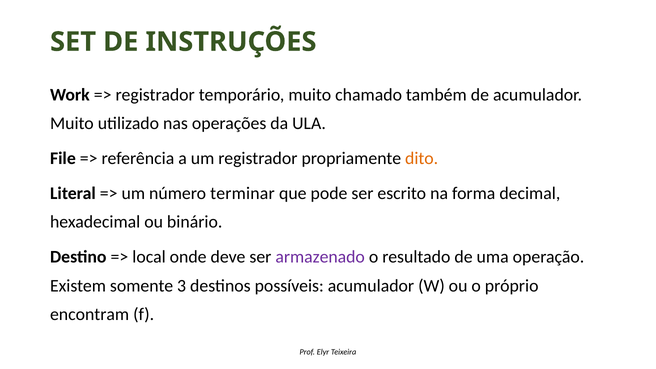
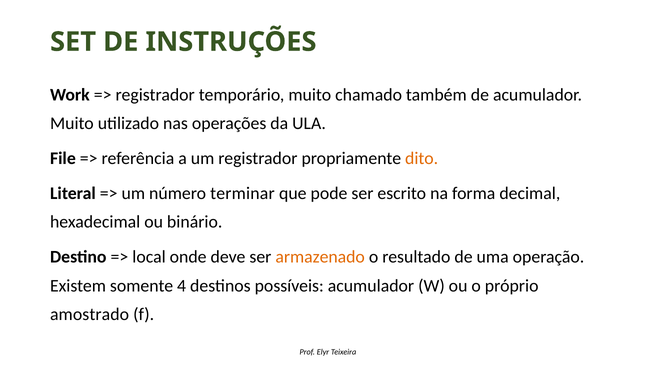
armazenado colour: purple -> orange (320, 257)
3: 3 -> 4 (182, 286)
encontram: encontram -> amostrado (90, 315)
